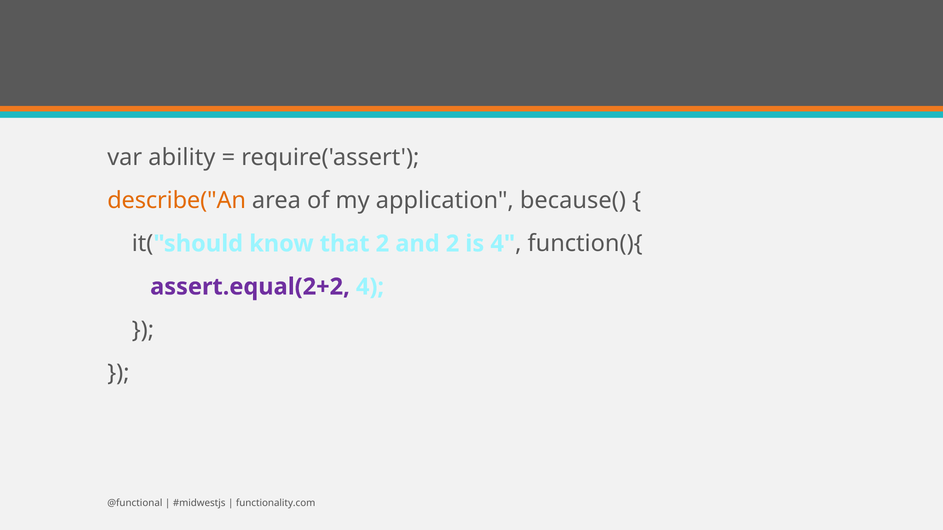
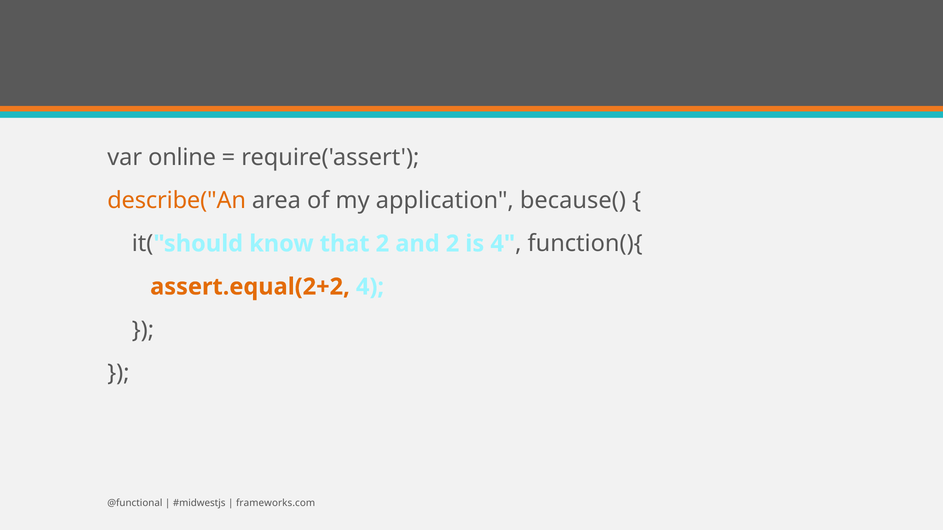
ability: ability -> online (182, 158)
assert.equal(2+2 colour: purple -> orange (250, 287)
functionality.com: functionality.com -> frameworks.com (276, 504)
